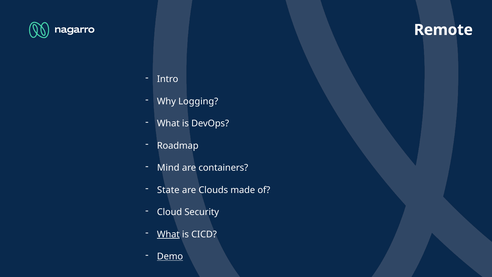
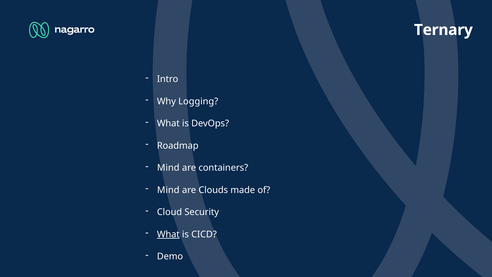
Remote: Remote -> Ternary (443, 30)
State: State -> Mind (168, 190)
Demo underline: present -> none (170, 256)
